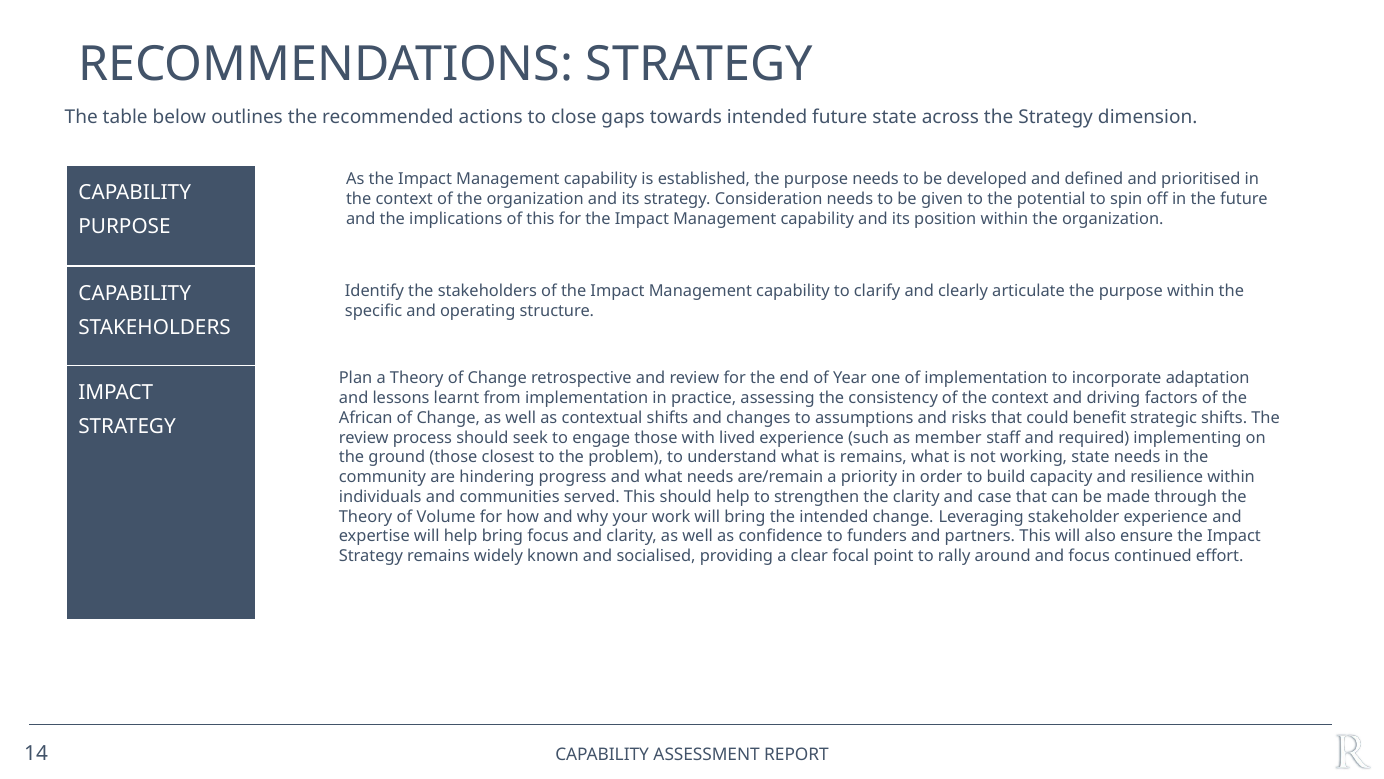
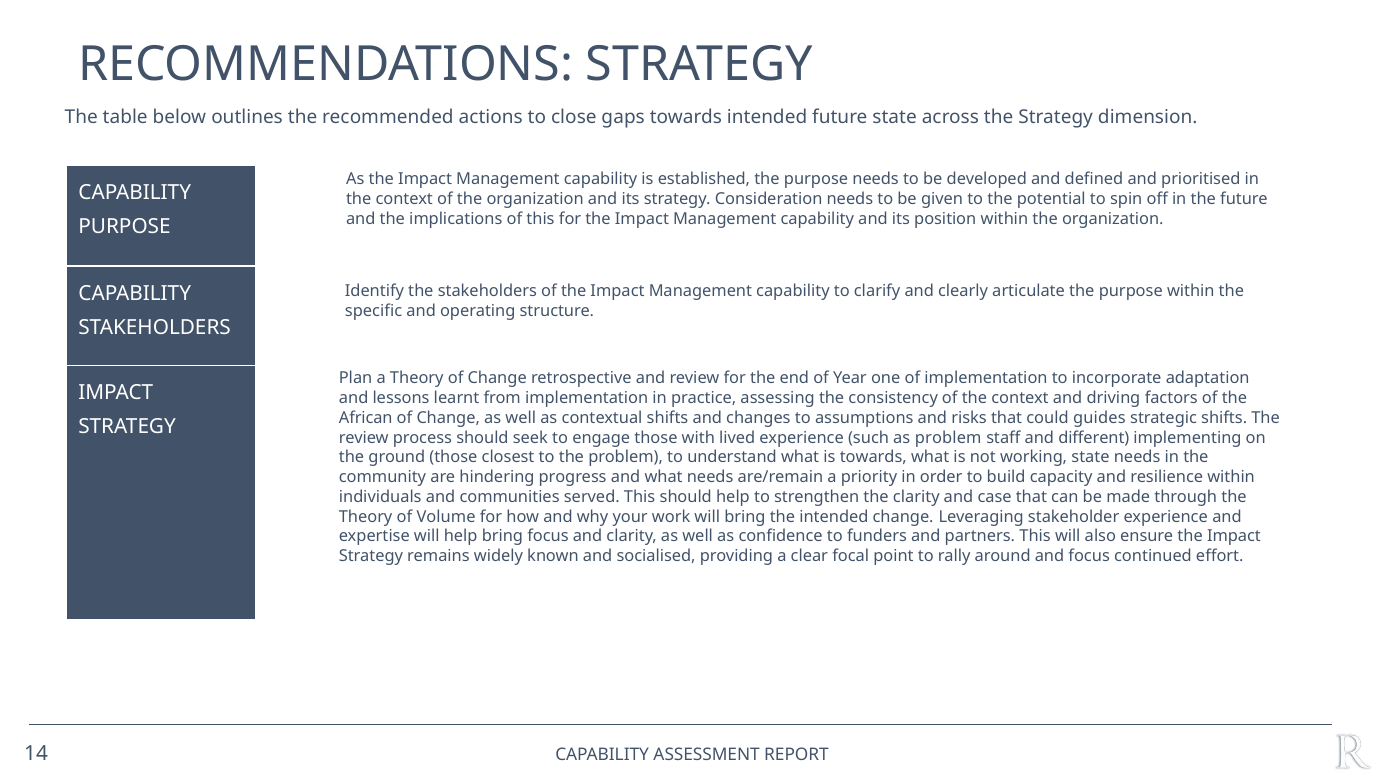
benefit: benefit -> guides (1099, 418)
as member: member -> problem (948, 437)
required: required -> different (1094, 437)
is remains: remains -> towards (873, 457)
